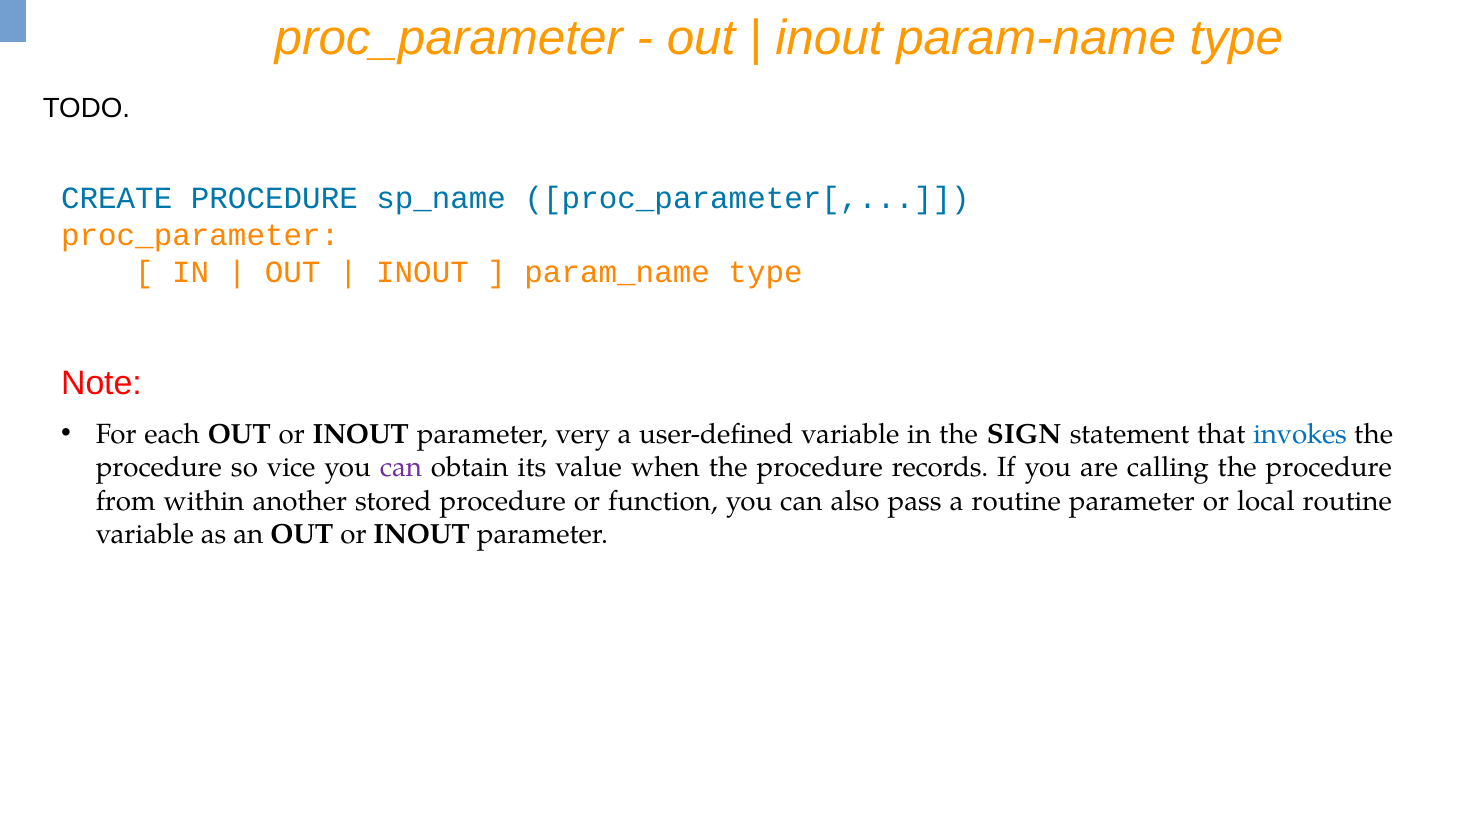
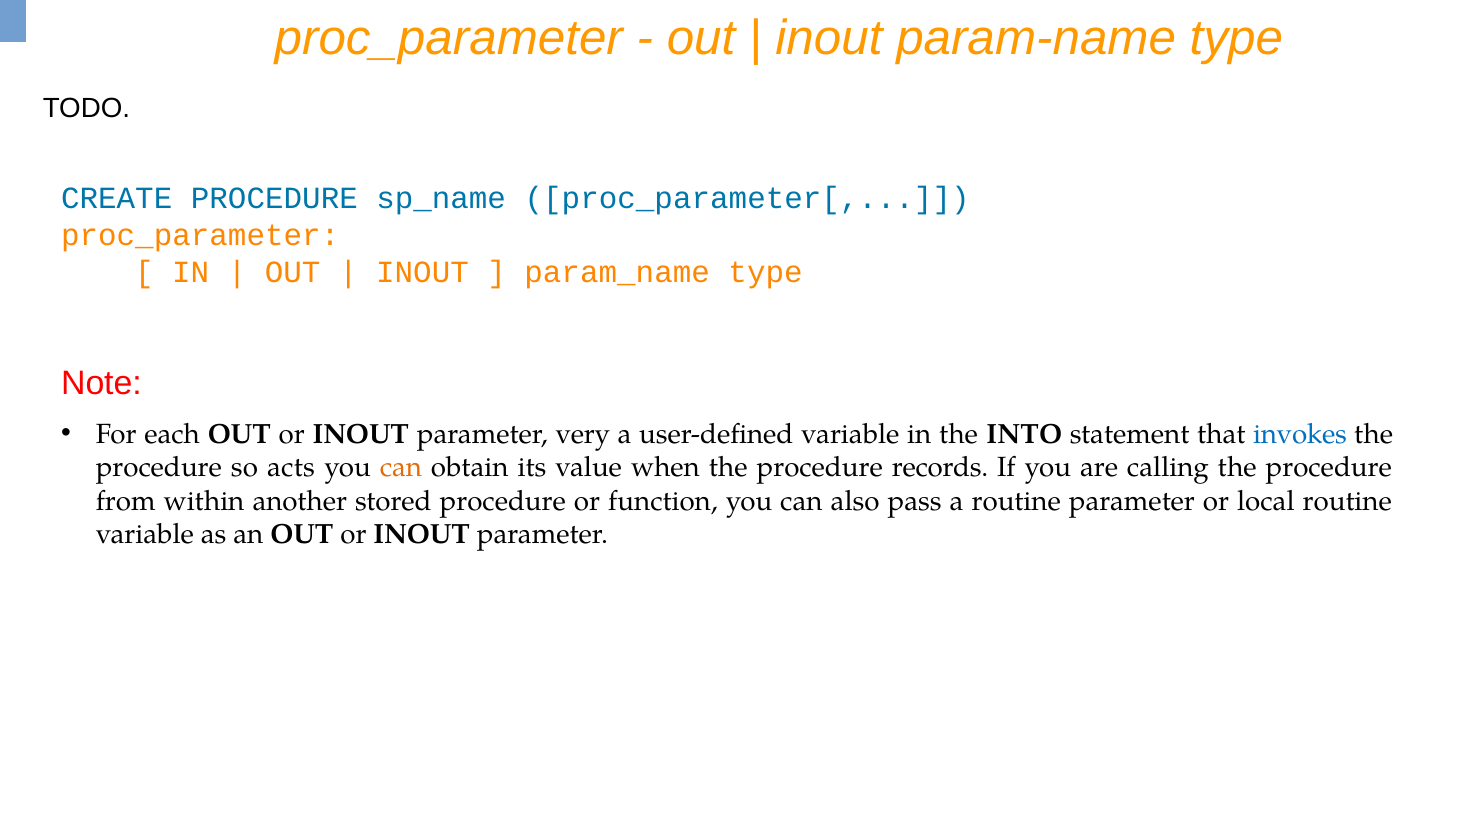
SIGN: SIGN -> INTO (1024, 435)
vice: vice -> acts (291, 468)
can colour: purple -> orange (401, 468)
